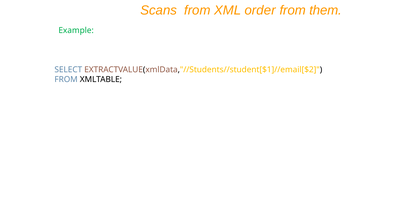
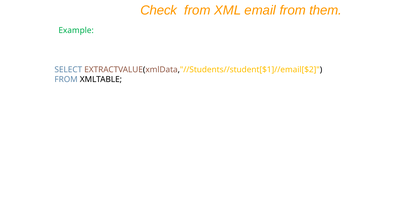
Scans: Scans -> Check (159, 10)
order: order -> email (260, 10)
